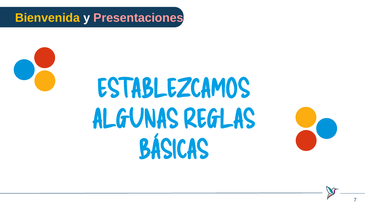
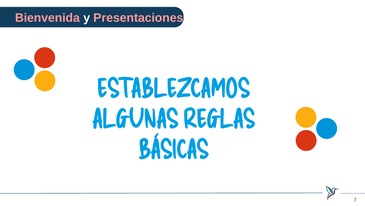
Bienvenida colour: yellow -> pink (47, 18)
